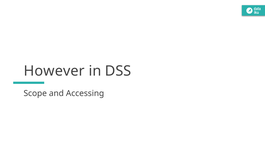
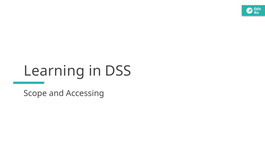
However: However -> Learning (54, 71)
